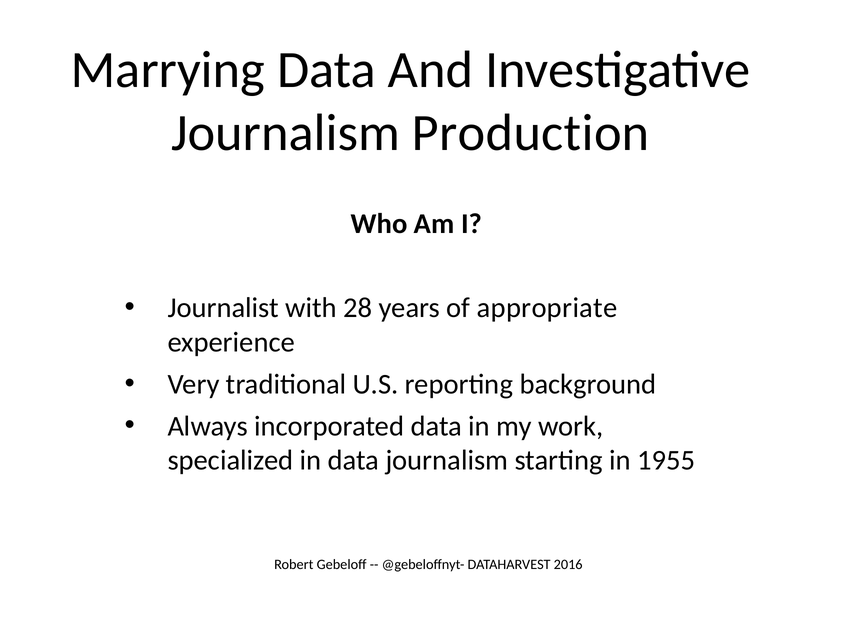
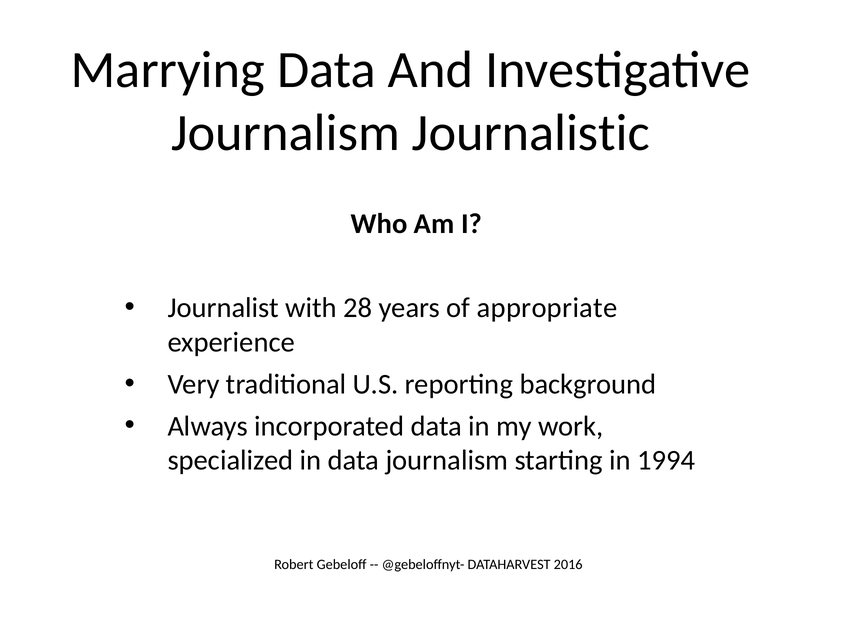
Production: Production -> Journalistic (531, 133)
1955: 1955 -> 1994 (666, 460)
